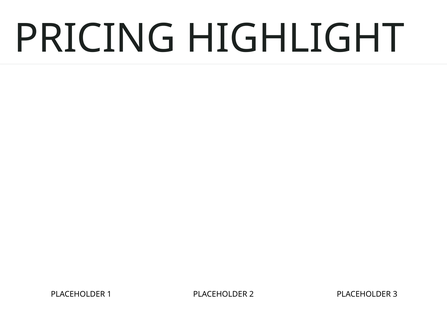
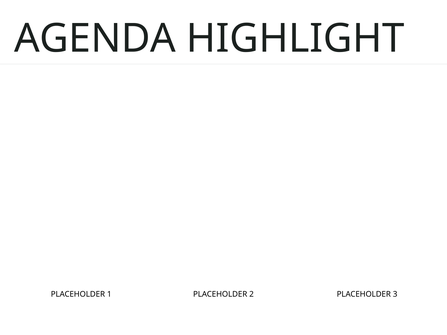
PRICING: PRICING -> AGENDA (95, 38)
